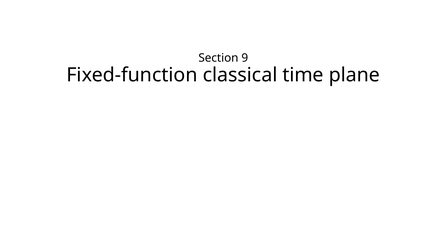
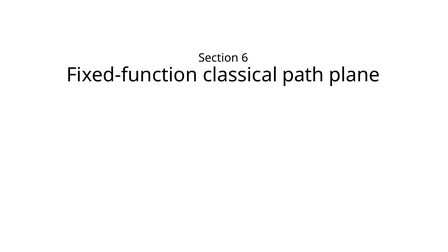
9: 9 -> 6 (245, 58)
time: time -> path (303, 75)
